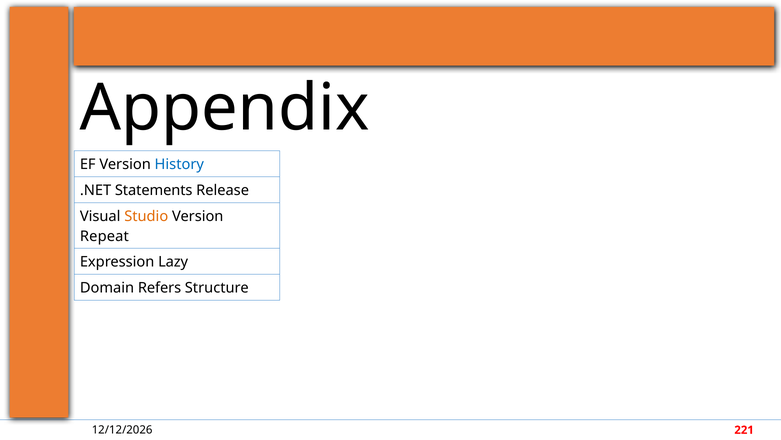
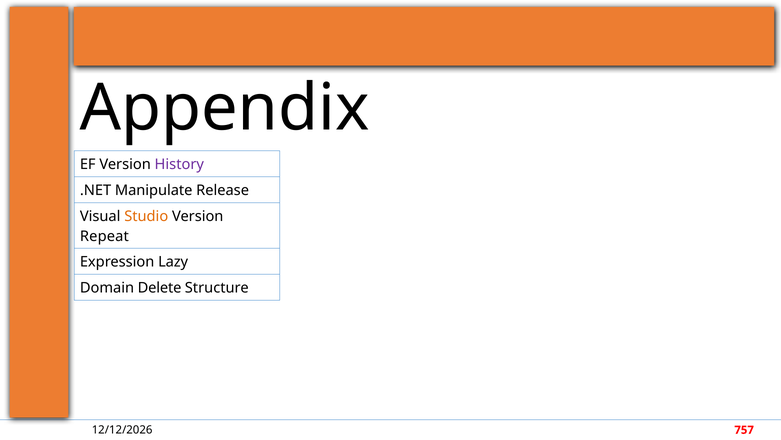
History colour: blue -> purple (179, 164)
Statements: Statements -> Manipulate (154, 190)
Refers: Refers -> Delete (160, 288)
221: 221 -> 757 (744, 429)
